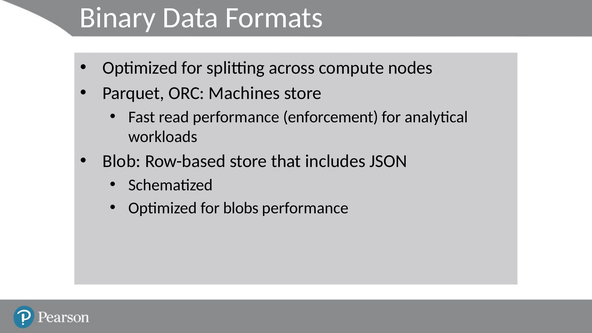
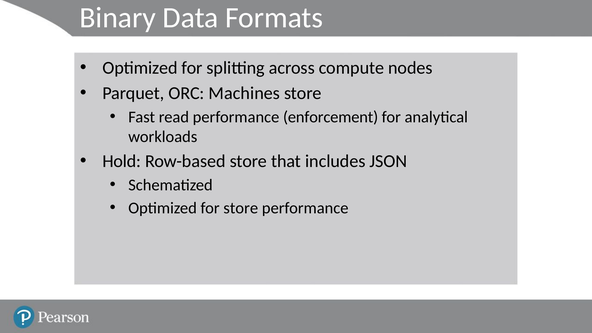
Blob: Blob -> Hold (122, 161)
for blobs: blobs -> store (241, 208)
